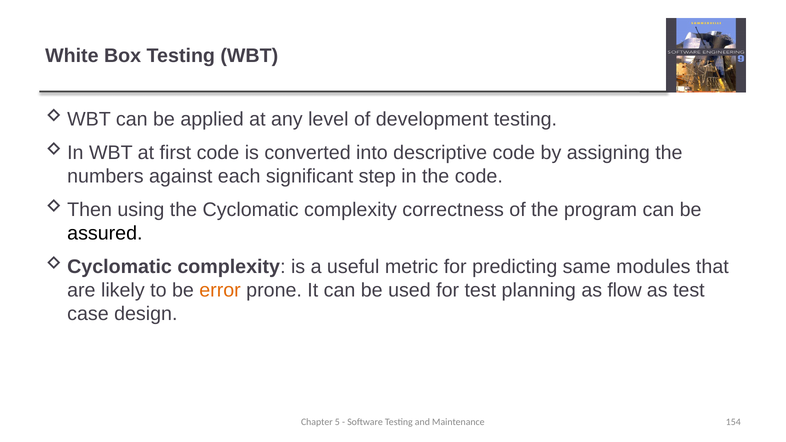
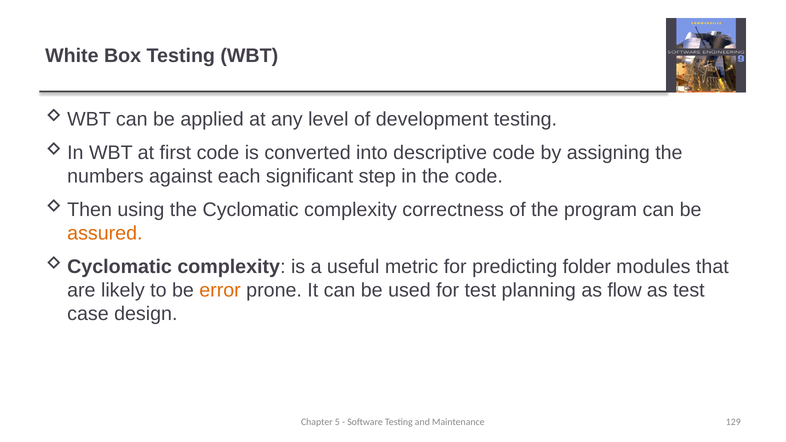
assured colour: black -> orange (105, 233)
same: same -> folder (587, 267)
154: 154 -> 129 (733, 422)
